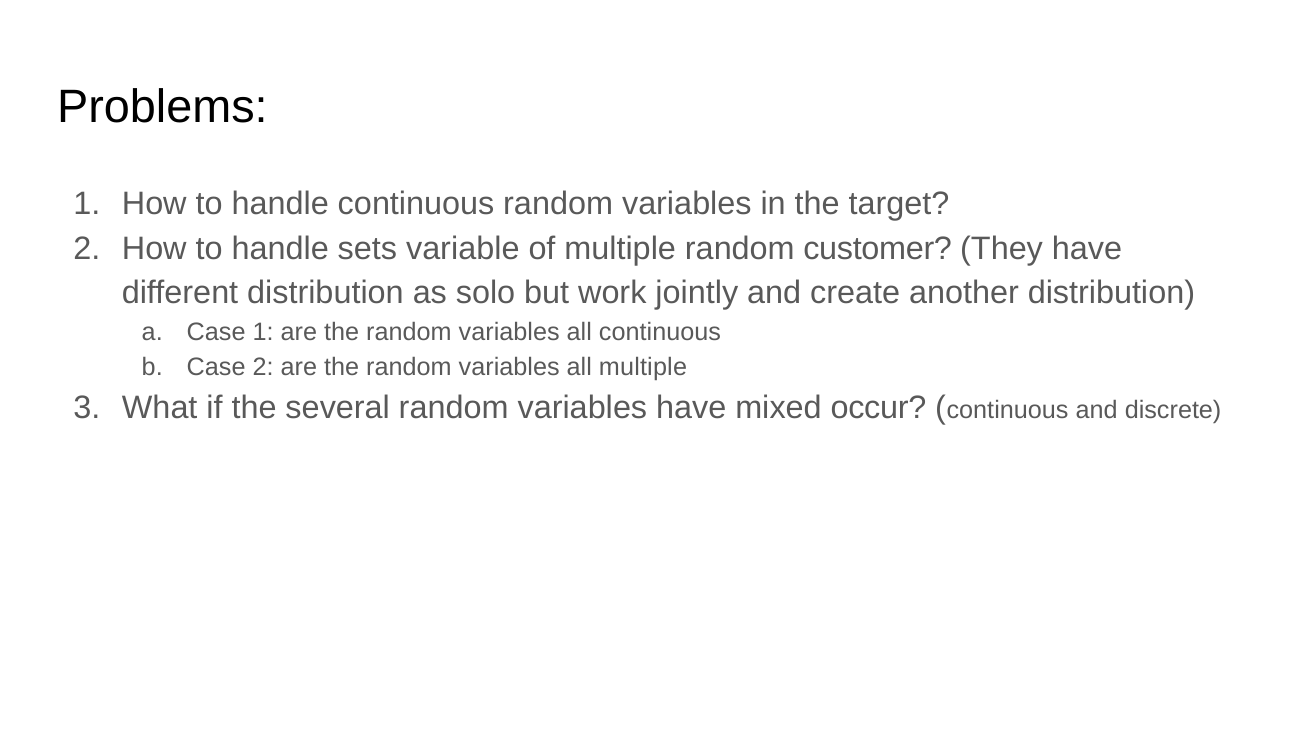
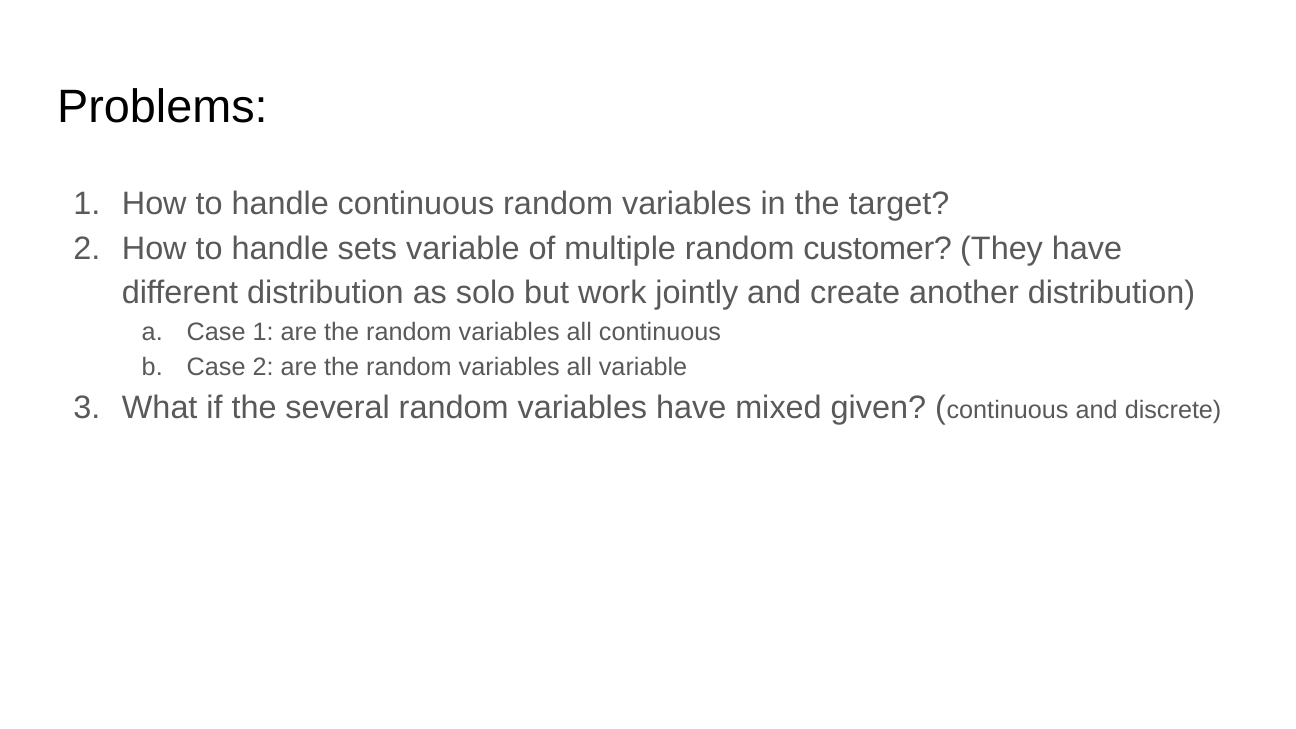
all multiple: multiple -> variable (643, 367)
occur: occur -> given (878, 408)
